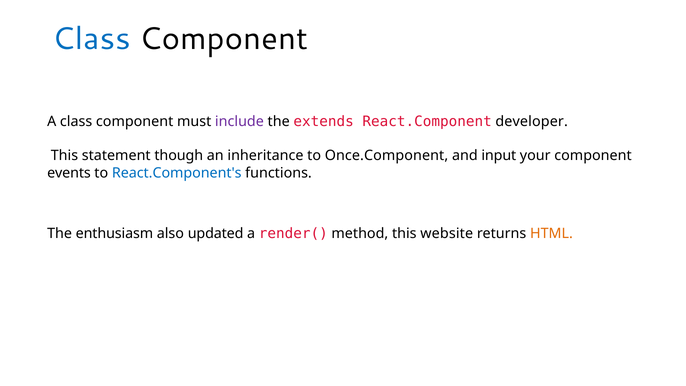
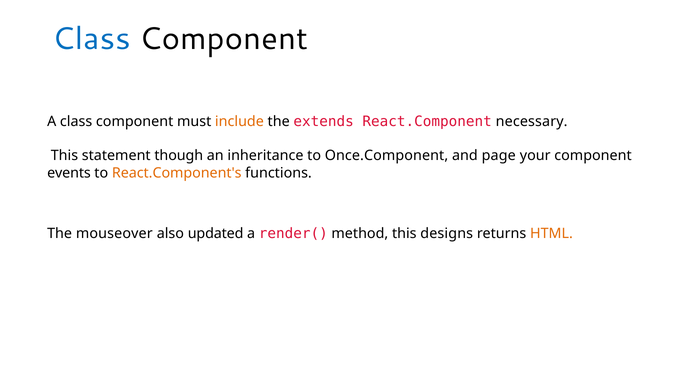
include colour: purple -> orange (239, 121)
developer: developer -> necessary (532, 121)
input: input -> page (499, 156)
React.Component's colour: blue -> orange (177, 173)
enthusiasm: enthusiasm -> mouseover (114, 234)
website: website -> designs (447, 234)
